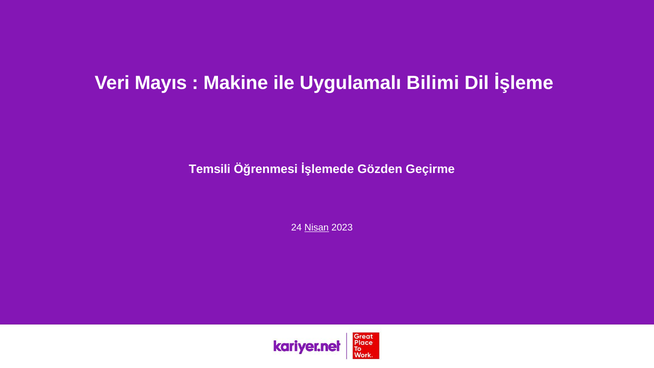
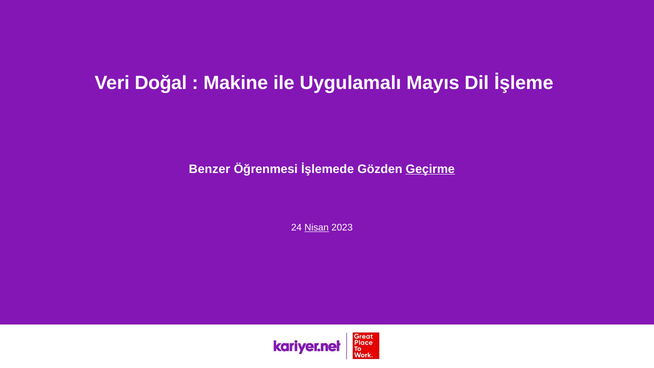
Mayıs: Mayıs -> Doğal (161, 83)
Bilimi: Bilimi -> Mayıs (433, 83)
Temsili: Temsili -> Benzer (210, 169)
Geçirme underline: none -> present (430, 169)
